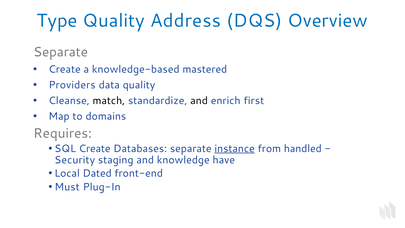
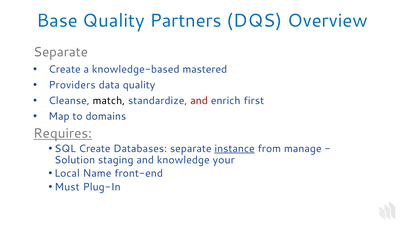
Type: Type -> Base (57, 21)
Address: Address -> Partners (186, 21)
and colour: black -> red (199, 101)
Requires underline: none -> present (63, 133)
handled: handled -> manage (303, 148)
Security: Security -> Solution (75, 160)
have: have -> your (224, 160)
Dated: Dated -> Name (97, 173)
